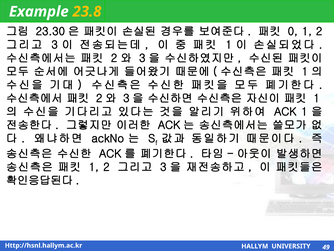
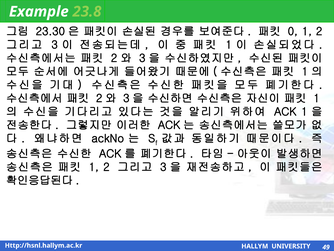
23.8 colour: yellow -> light green (87, 12)
